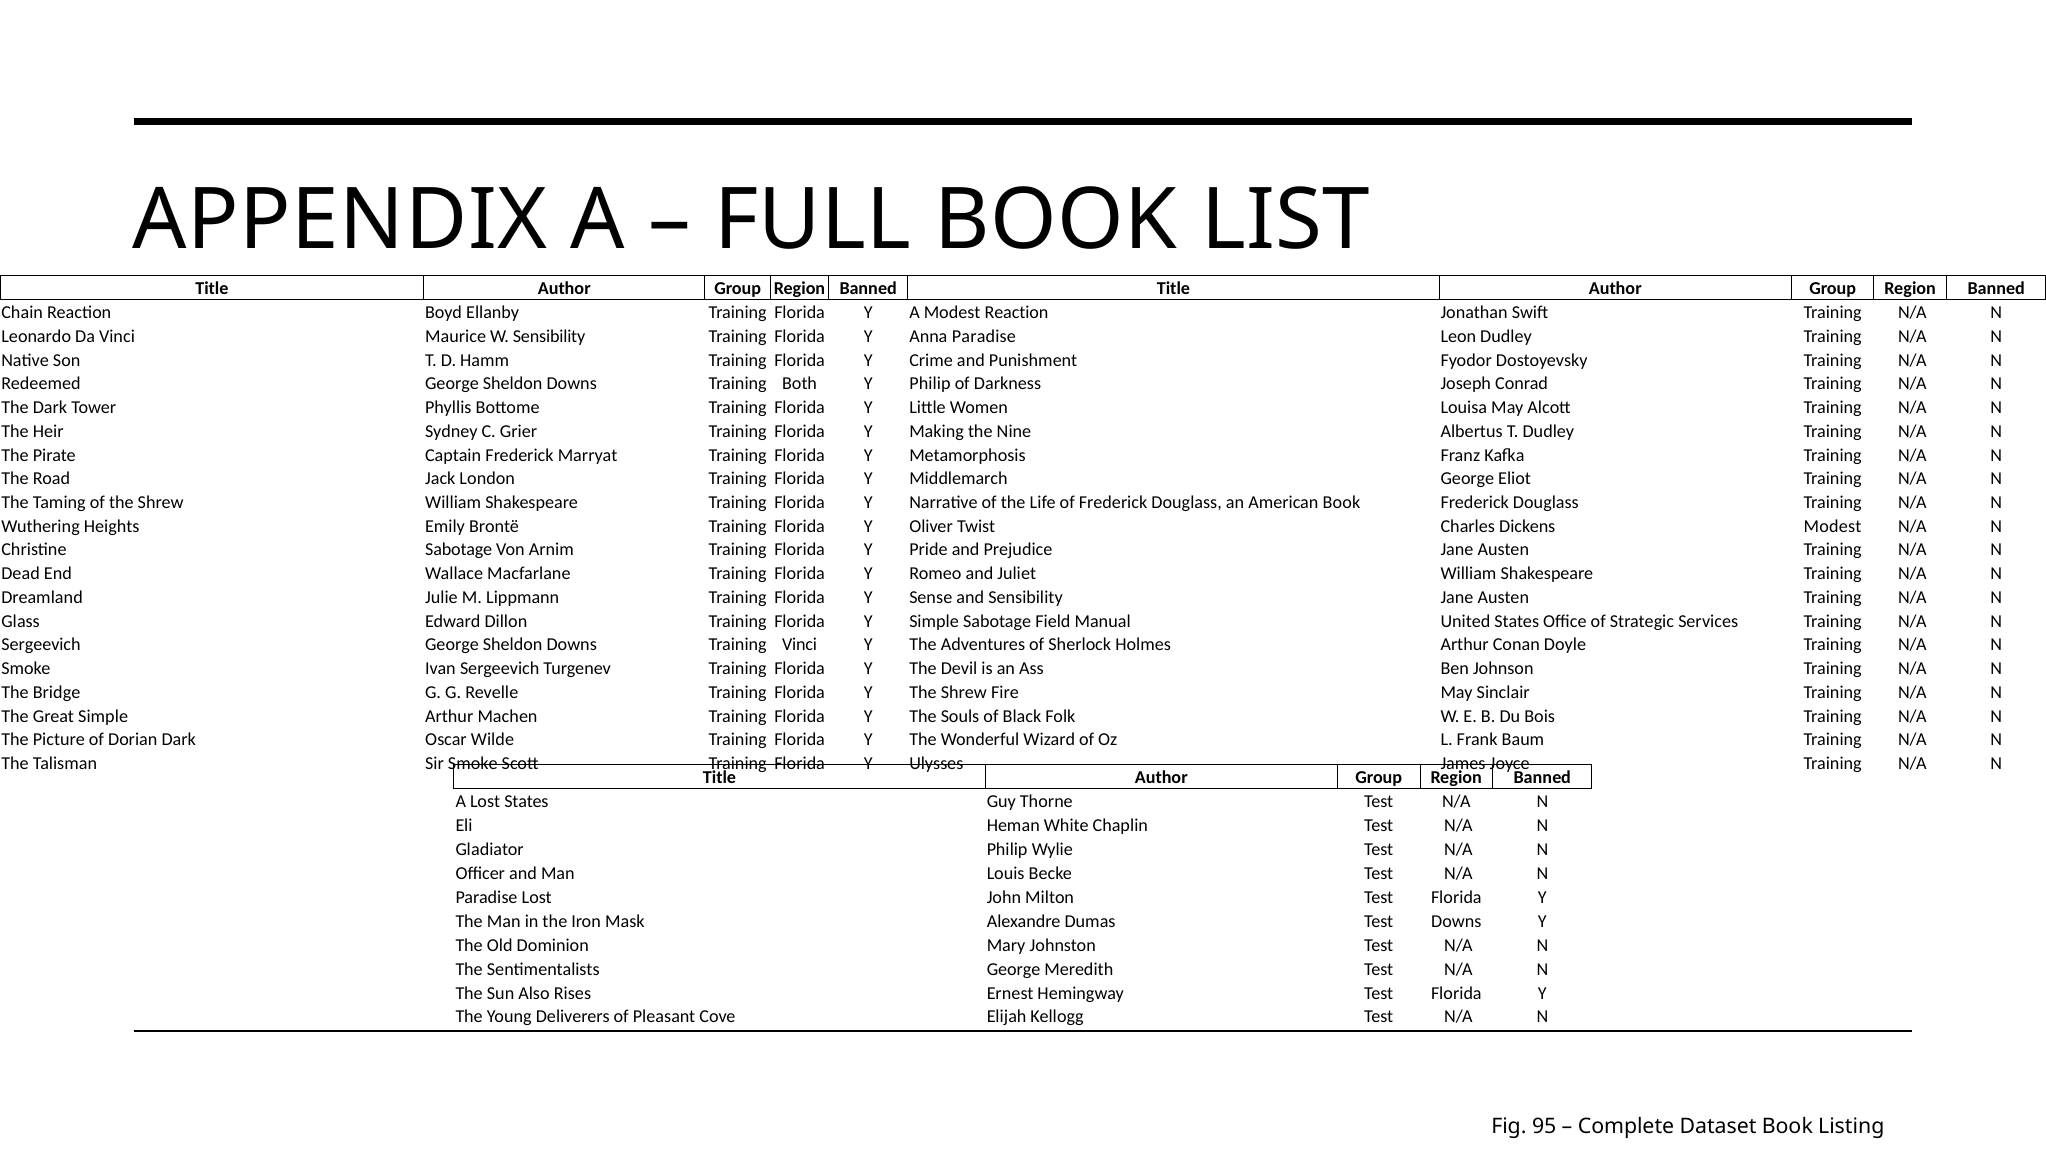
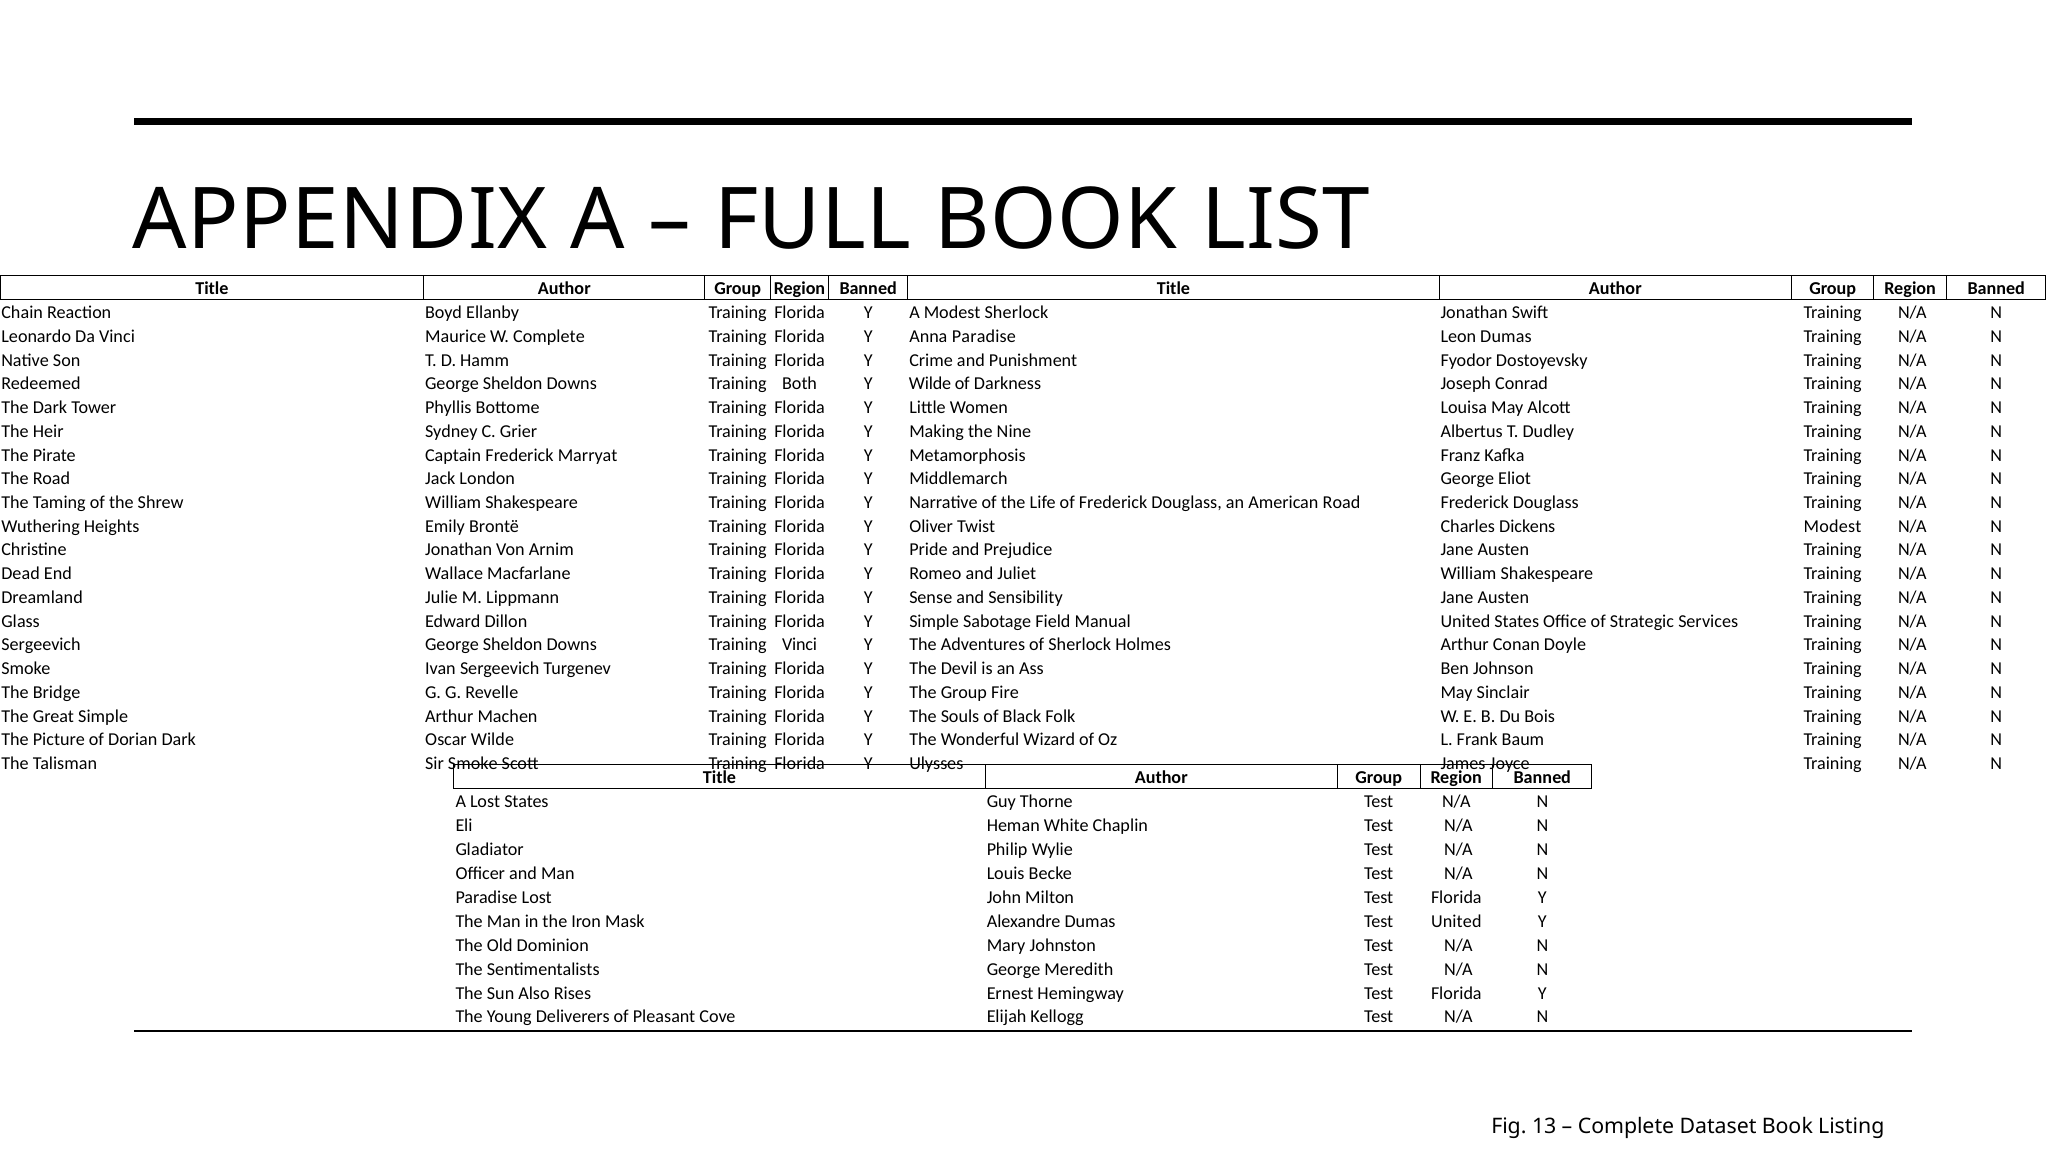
Modest Reaction: Reaction -> Sherlock (1016, 313)
W Sensibility: Sensibility -> Complete (549, 336)
Leon Dudley: Dudley -> Dumas (1506, 336)
Philip: Philip -> Wilde (930, 384)
American Book: Book -> Road (1342, 502)
Christine Sabotage: Sabotage -> Jonathan (459, 550)
Shrew: Shrew -> Group (964, 692)
Test Downs: Downs -> United (1456, 921)
95: 95 -> 13 (1544, 1126)
